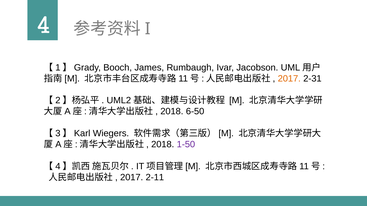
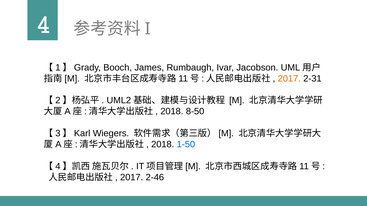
6-50: 6-50 -> 8-50 (195, 112)
1-50 colour: purple -> blue (186, 145)
2-11: 2-11 -> 2-46 (155, 178)
